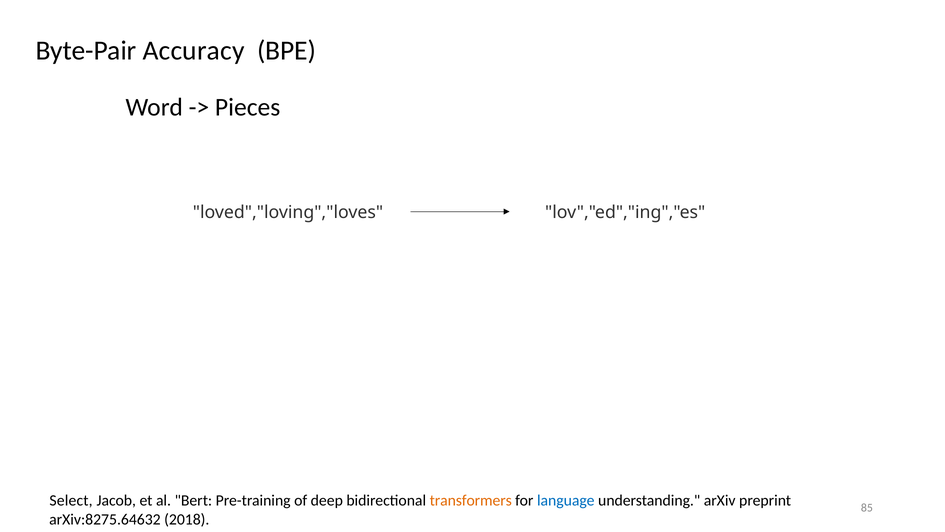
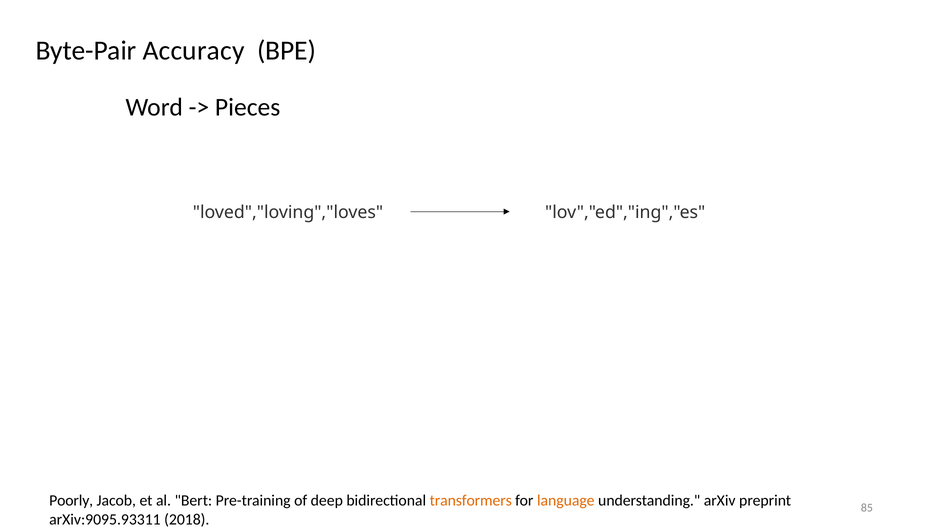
Select: Select -> Poorly (71, 500)
language colour: blue -> orange (566, 500)
arXiv:8275.64632: arXiv:8275.64632 -> arXiv:9095.93311 (105, 519)
